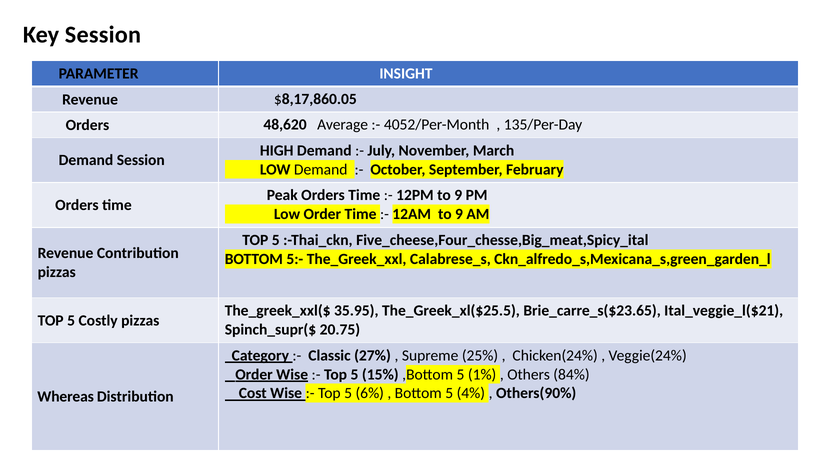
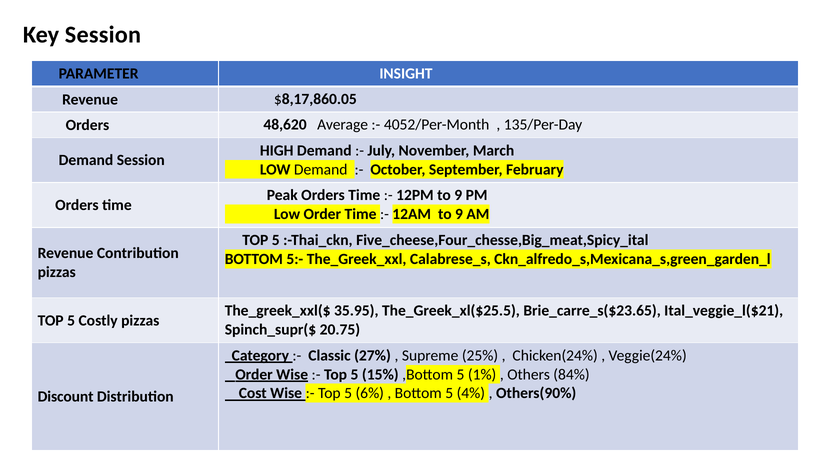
Whereas: Whereas -> Discount (66, 397)
